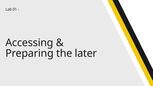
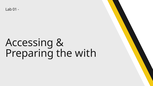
later: later -> with (86, 53)
